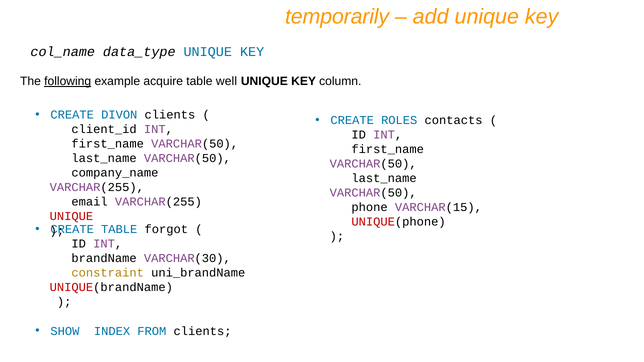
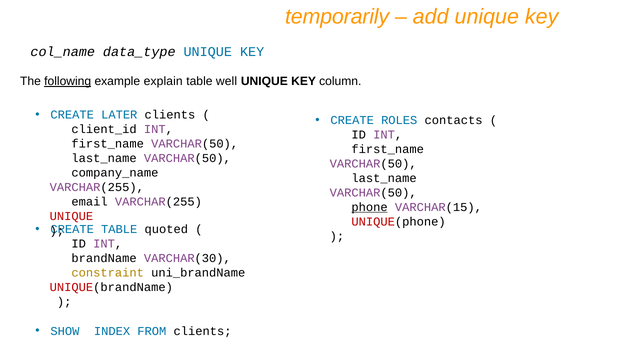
acquire: acquire -> explain (163, 81)
DIVON: DIVON -> LATER (119, 115)
phone underline: none -> present (370, 207)
forgot: forgot -> quoted (166, 229)
